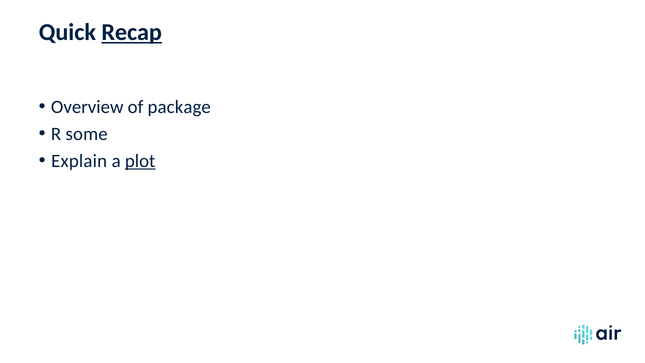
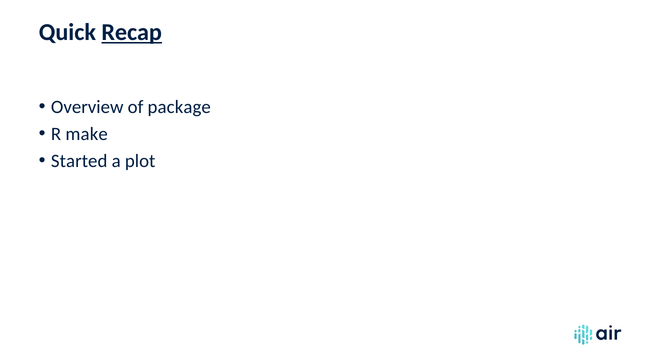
some: some -> make (87, 134)
Explain: Explain -> Started (79, 161)
plot underline: present -> none (140, 161)
